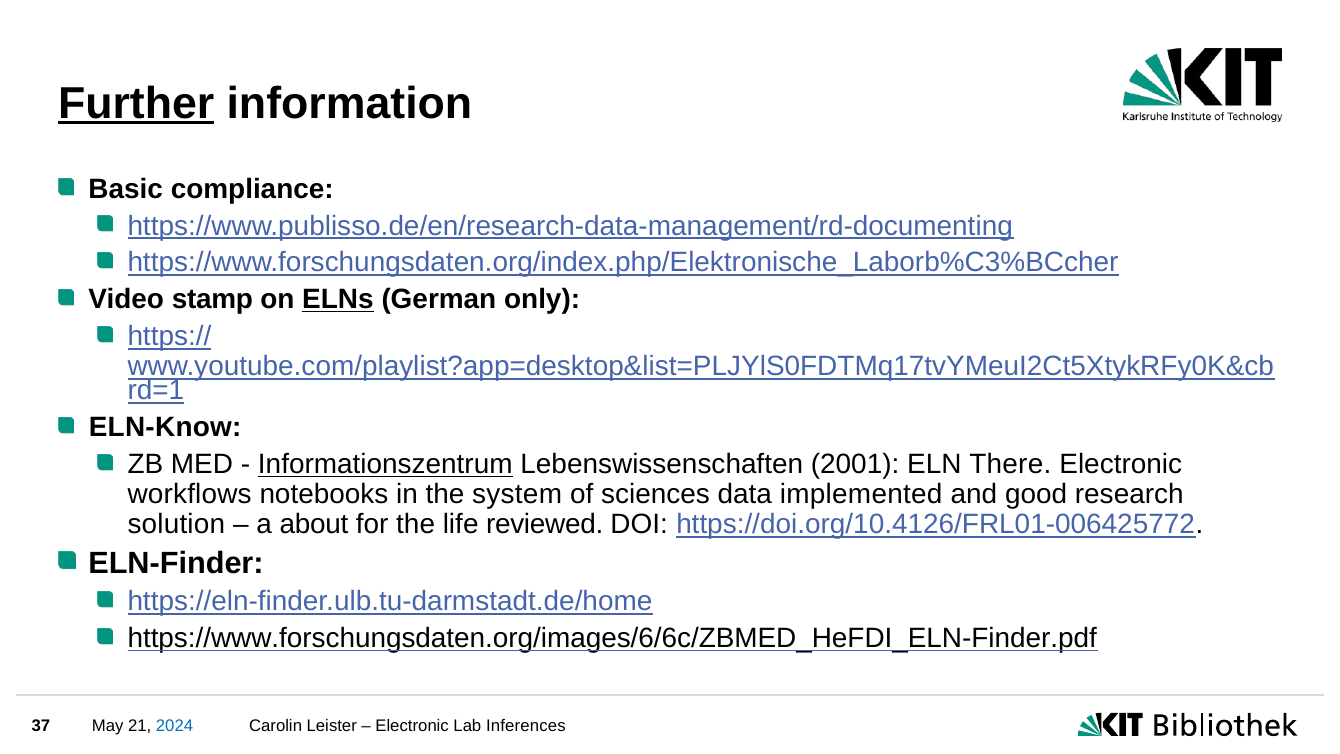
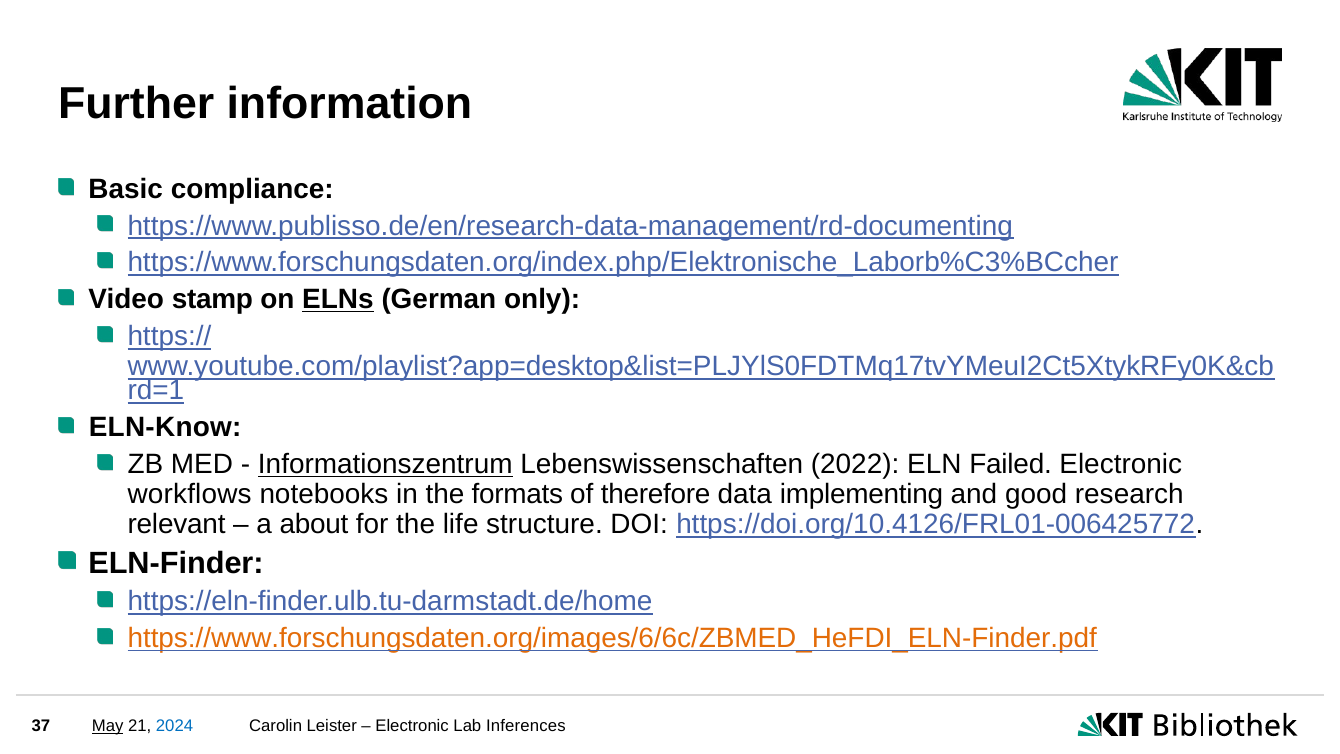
Further underline: present -> none (136, 103)
2001: 2001 -> 2022 (855, 464)
There: There -> Failed (1011, 464)
system: system -> formats (517, 494)
sciences: sciences -> therefore (656, 494)
implemented: implemented -> implementing (861, 494)
solution: solution -> relevant (177, 525)
reviewed: reviewed -> structure (545, 525)
https://www.forschungsdaten.org/images/6/6c/ZBMED_HeFDI_ELN-Finder.pdf colour: black -> orange (612, 638)
May underline: none -> present (108, 726)
